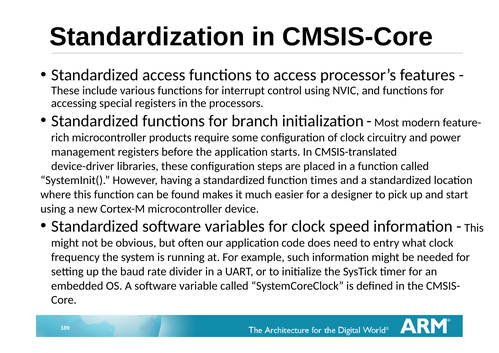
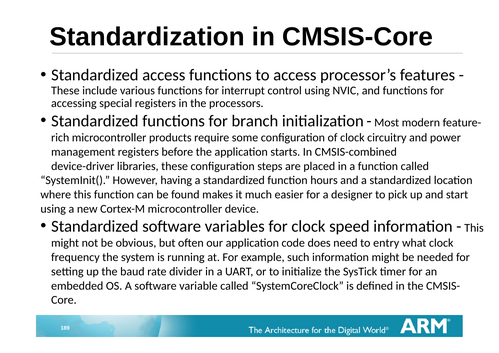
CMSIS-translated: CMSIS-translated -> CMSIS-combined (356, 152)
times: times -> hours (324, 180)
